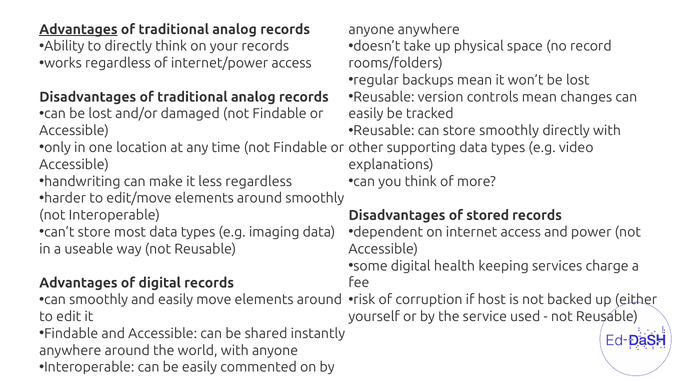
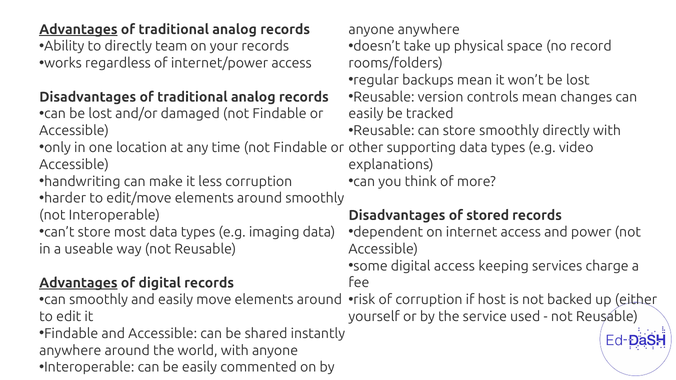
directly think: think -> team (171, 46)
less regardless: regardless -> corruption (259, 182)
digital health: health -> access (454, 266)
Advantages underline: none -> present (78, 283)
